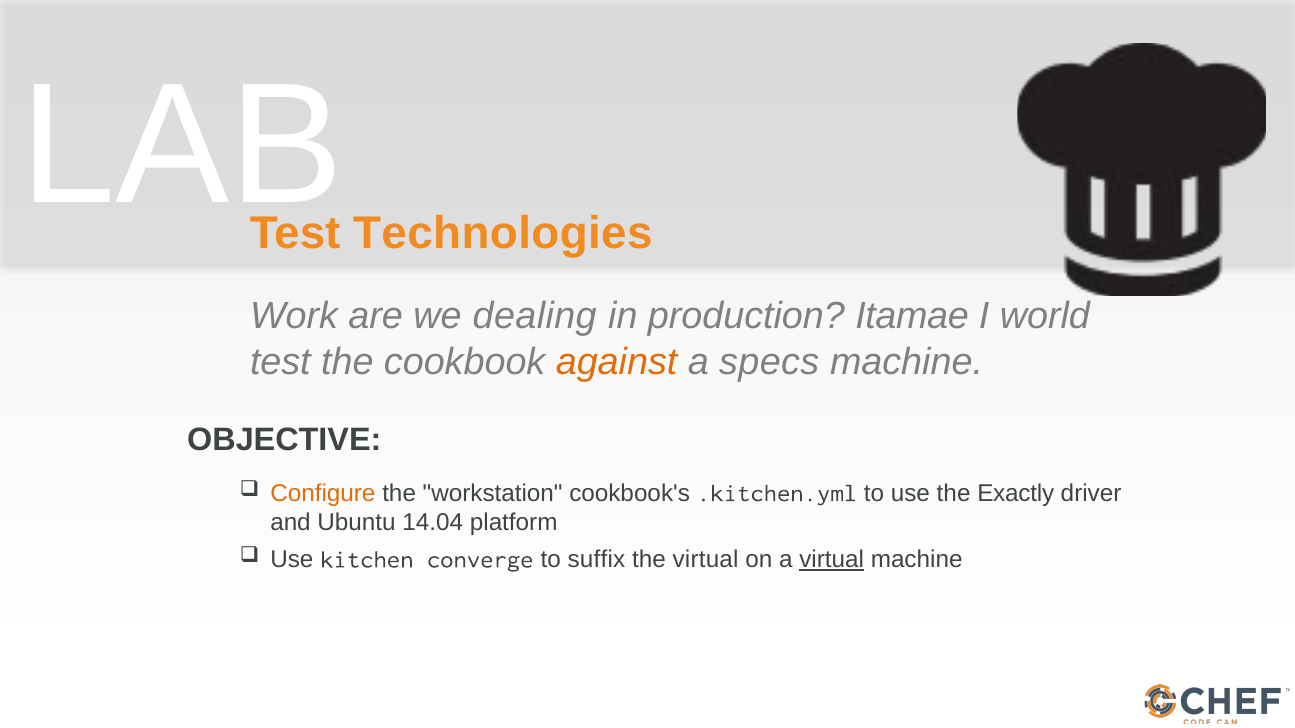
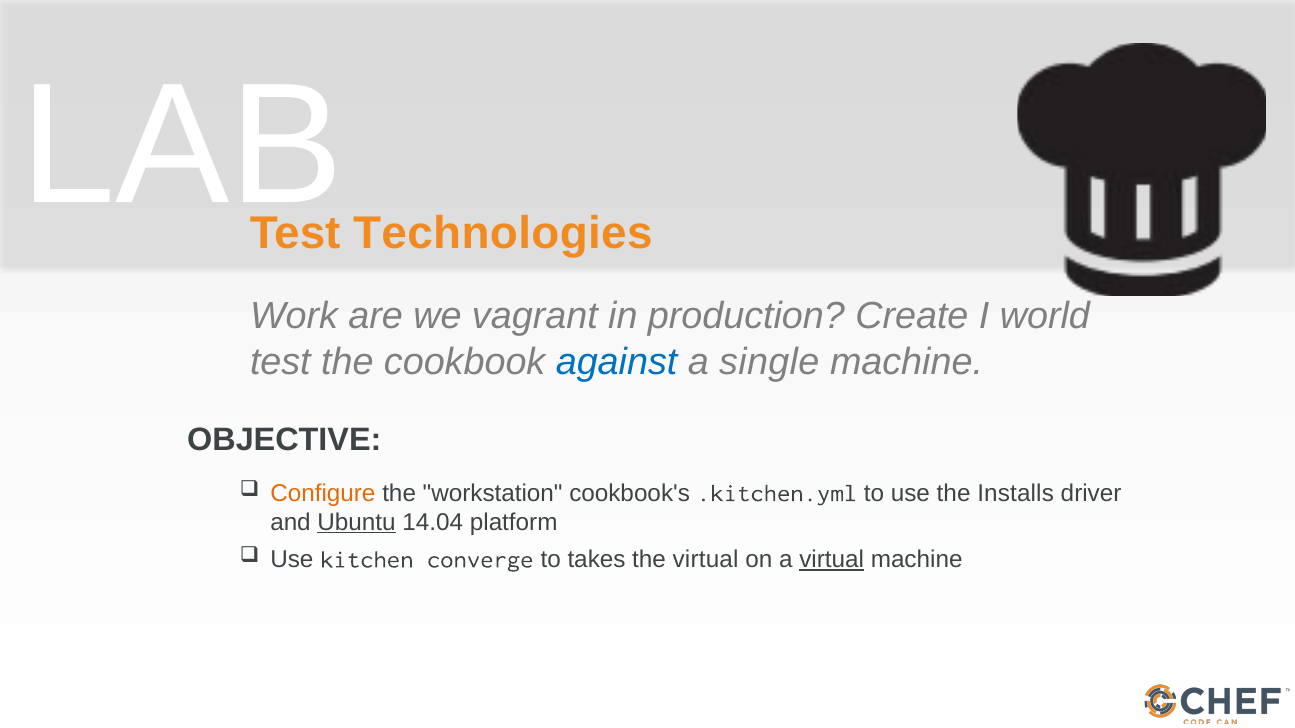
dealing: dealing -> vagrant (535, 317)
Itamae: Itamae -> Create (912, 317)
against colour: orange -> blue (617, 362)
specs: specs -> single (769, 362)
Exactly: Exactly -> Installs (1016, 493)
Ubuntu underline: none -> present (357, 523)
suffix: suffix -> takes (597, 560)
